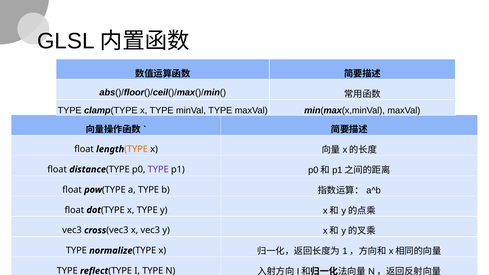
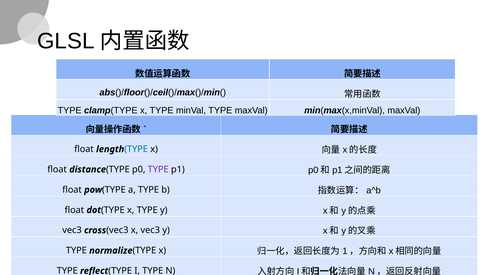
TYPE colour: orange -> blue (136, 149)
